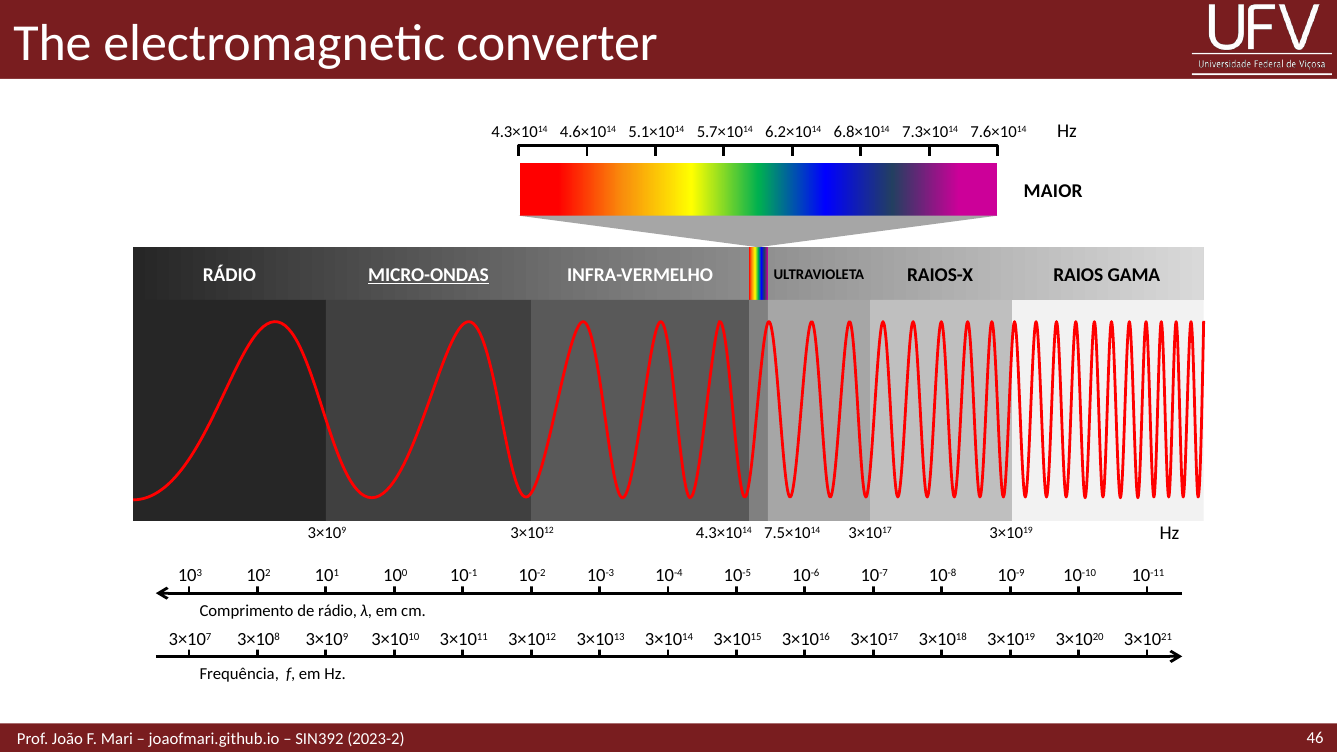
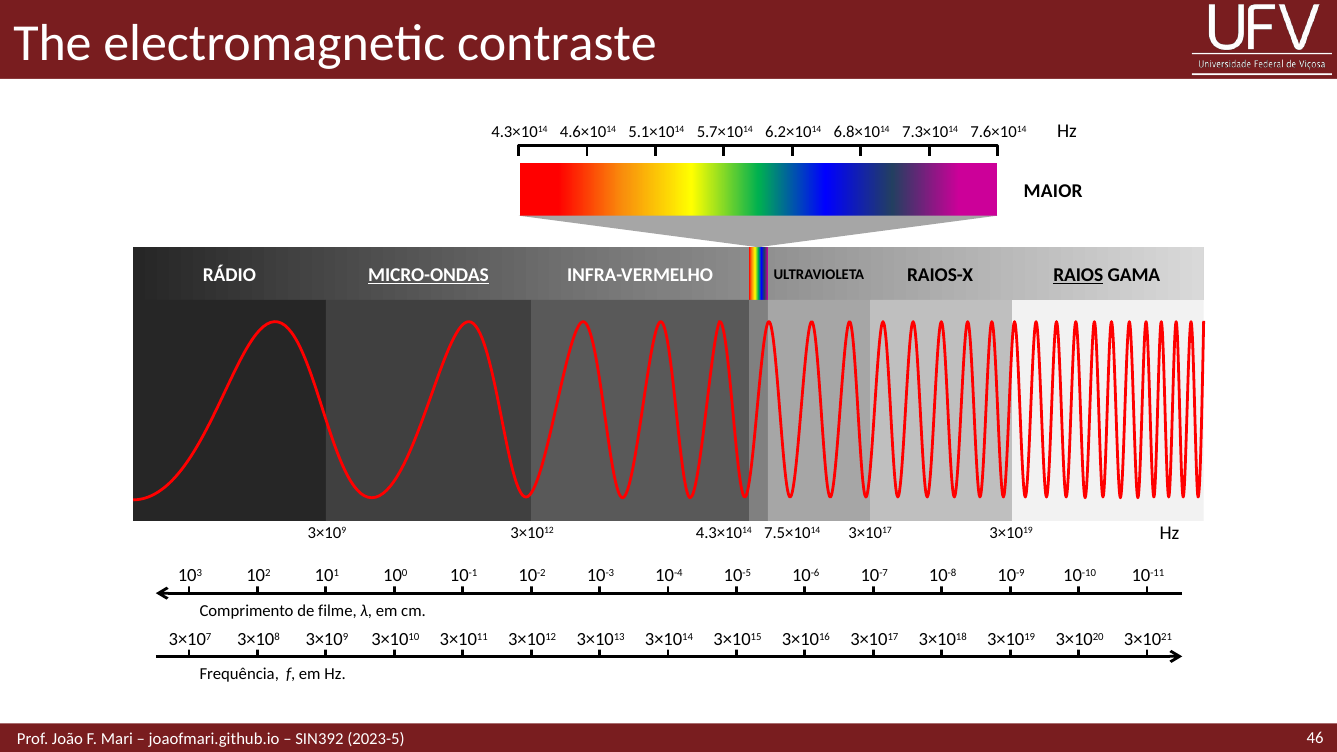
converter: converter -> contraste (557, 43)
RAIOS underline: none -> present (1078, 275)
de rádio: rádio -> filme (338, 611)
2023-2: 2023-2 -> 2023-5 (376, 739)
